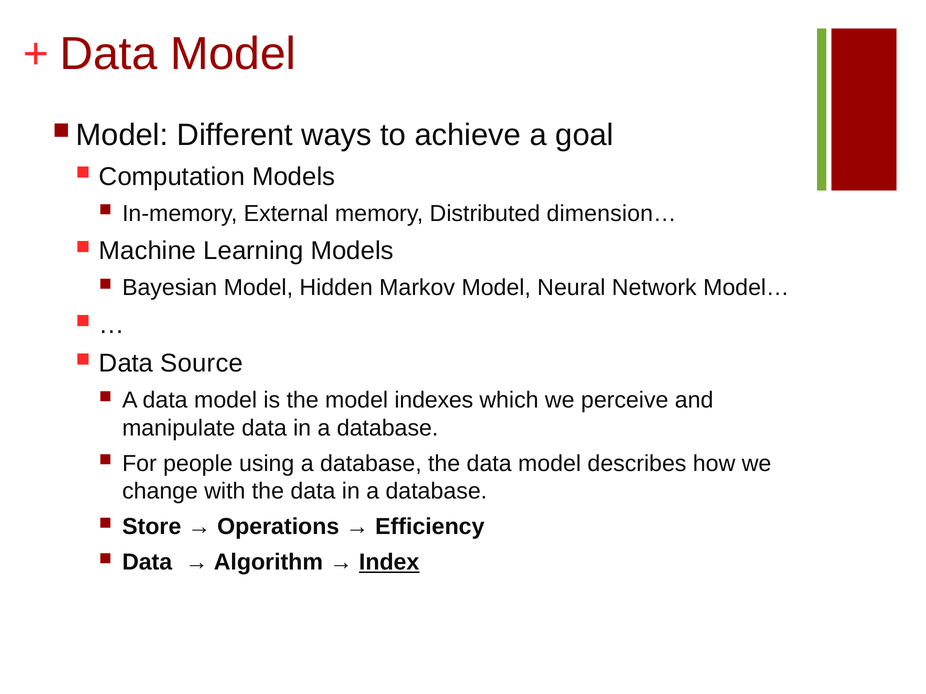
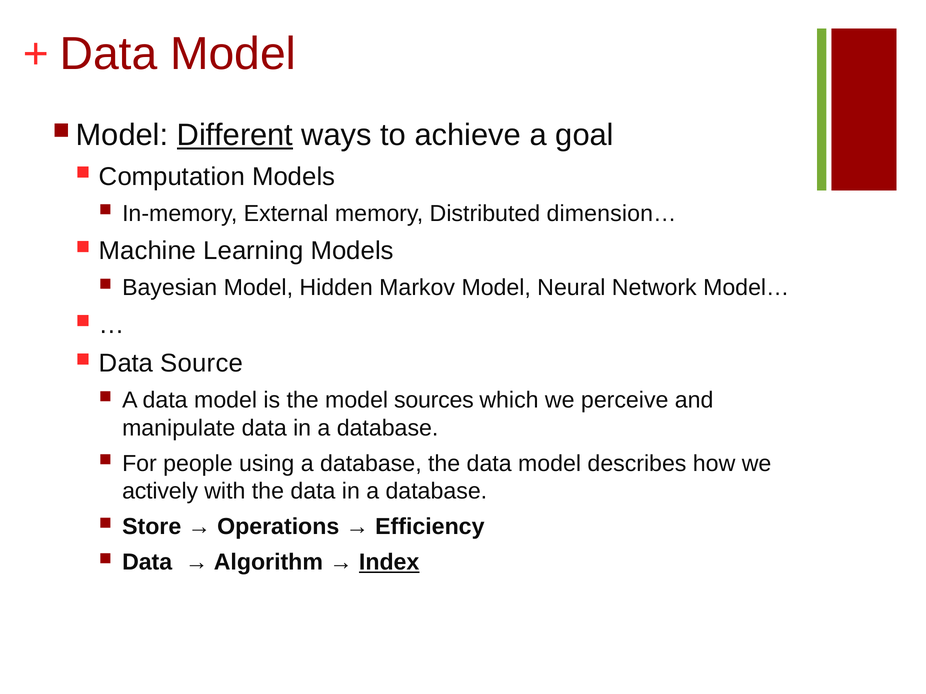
Different underline: none -> present (235, 135)
indexes: indexes -> sources (434, 401)
change: change -> actively (160, 492)
